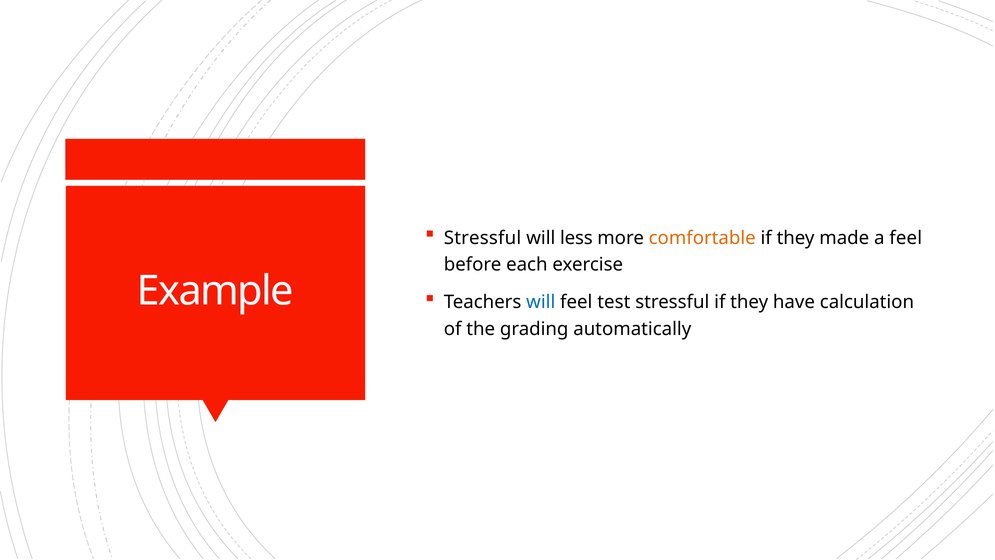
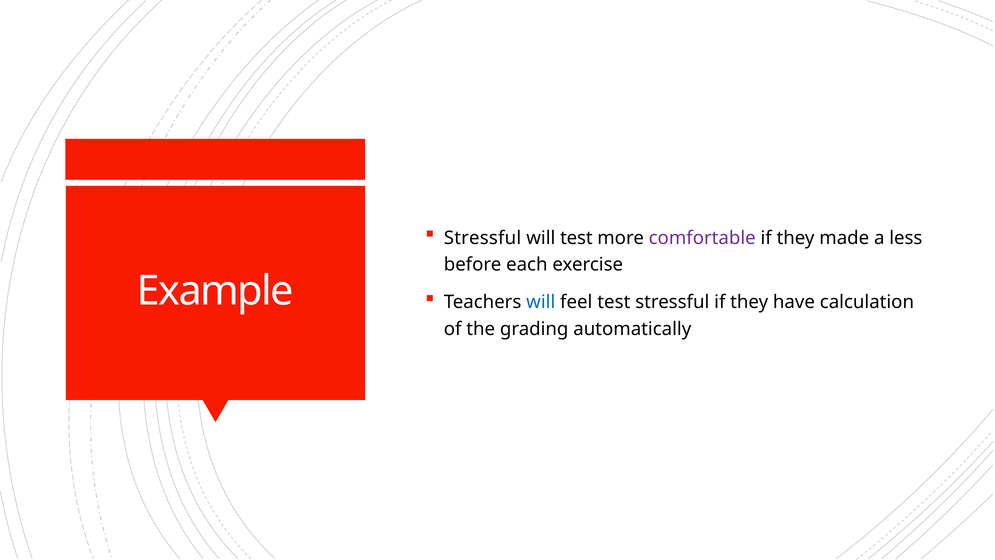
will less: less -> test (576, 238)
comfortable colour: orange -> purple (702, 238)
a feel: feel -> less (906, 238)
